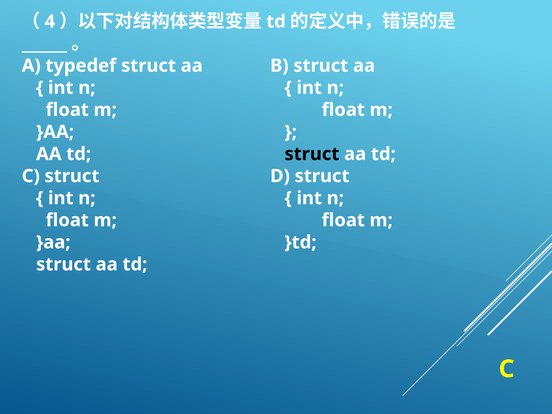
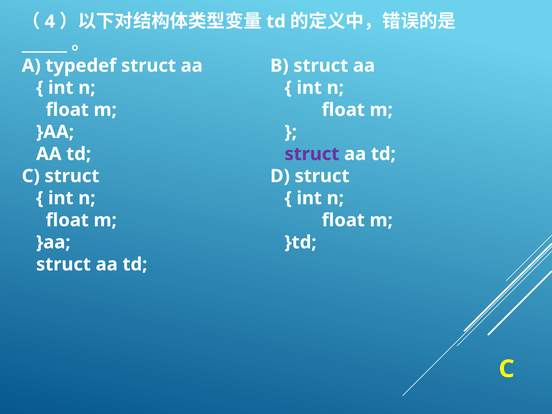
struct colour: black -> purple (312, 154)
